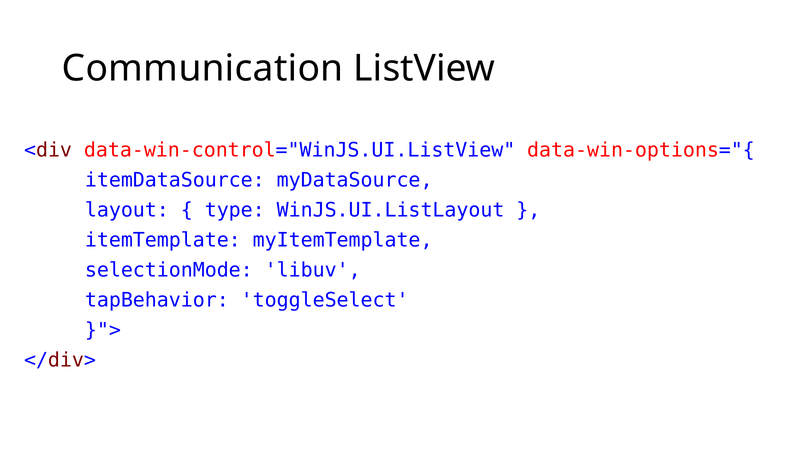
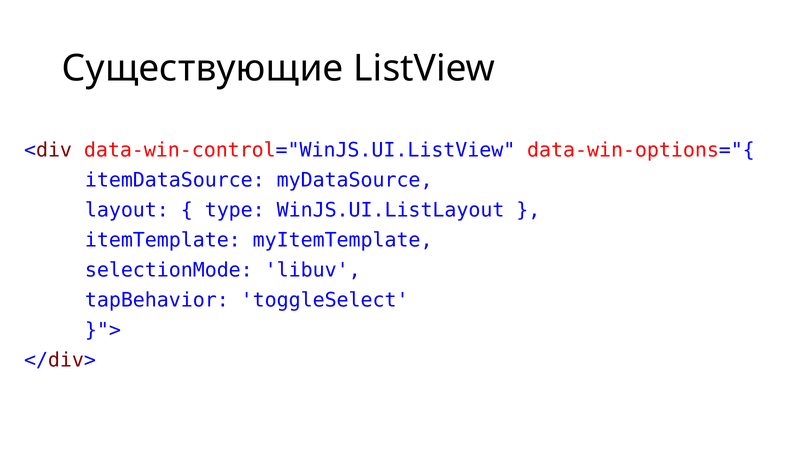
Communication: Communication -> Существующие (203, 68)
